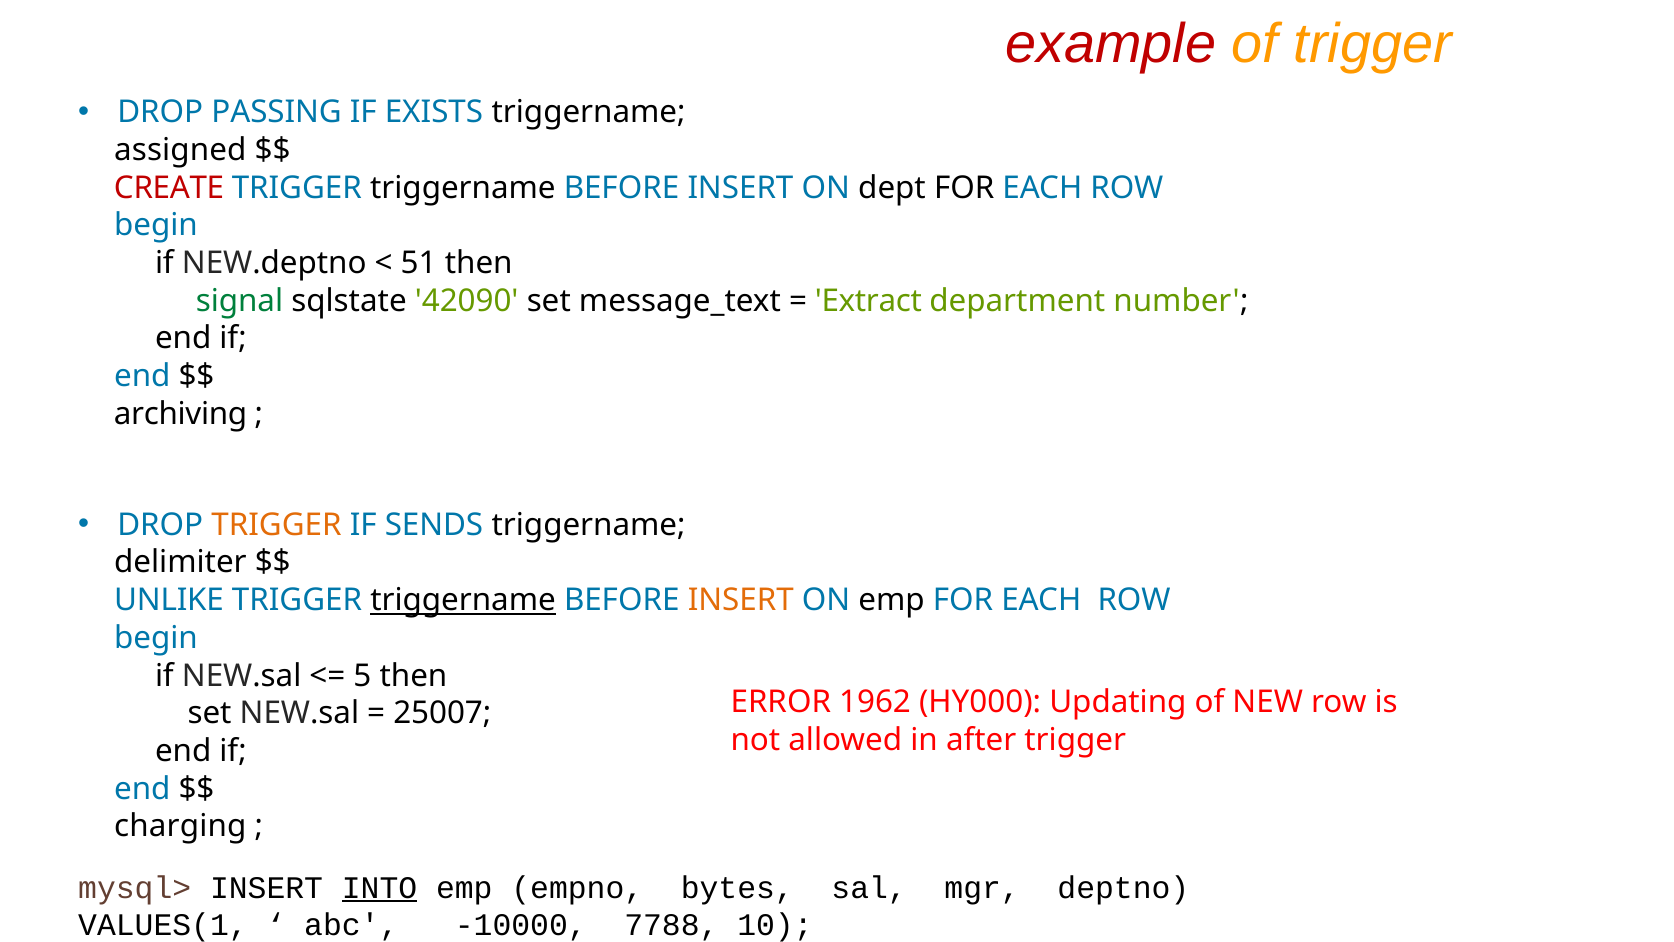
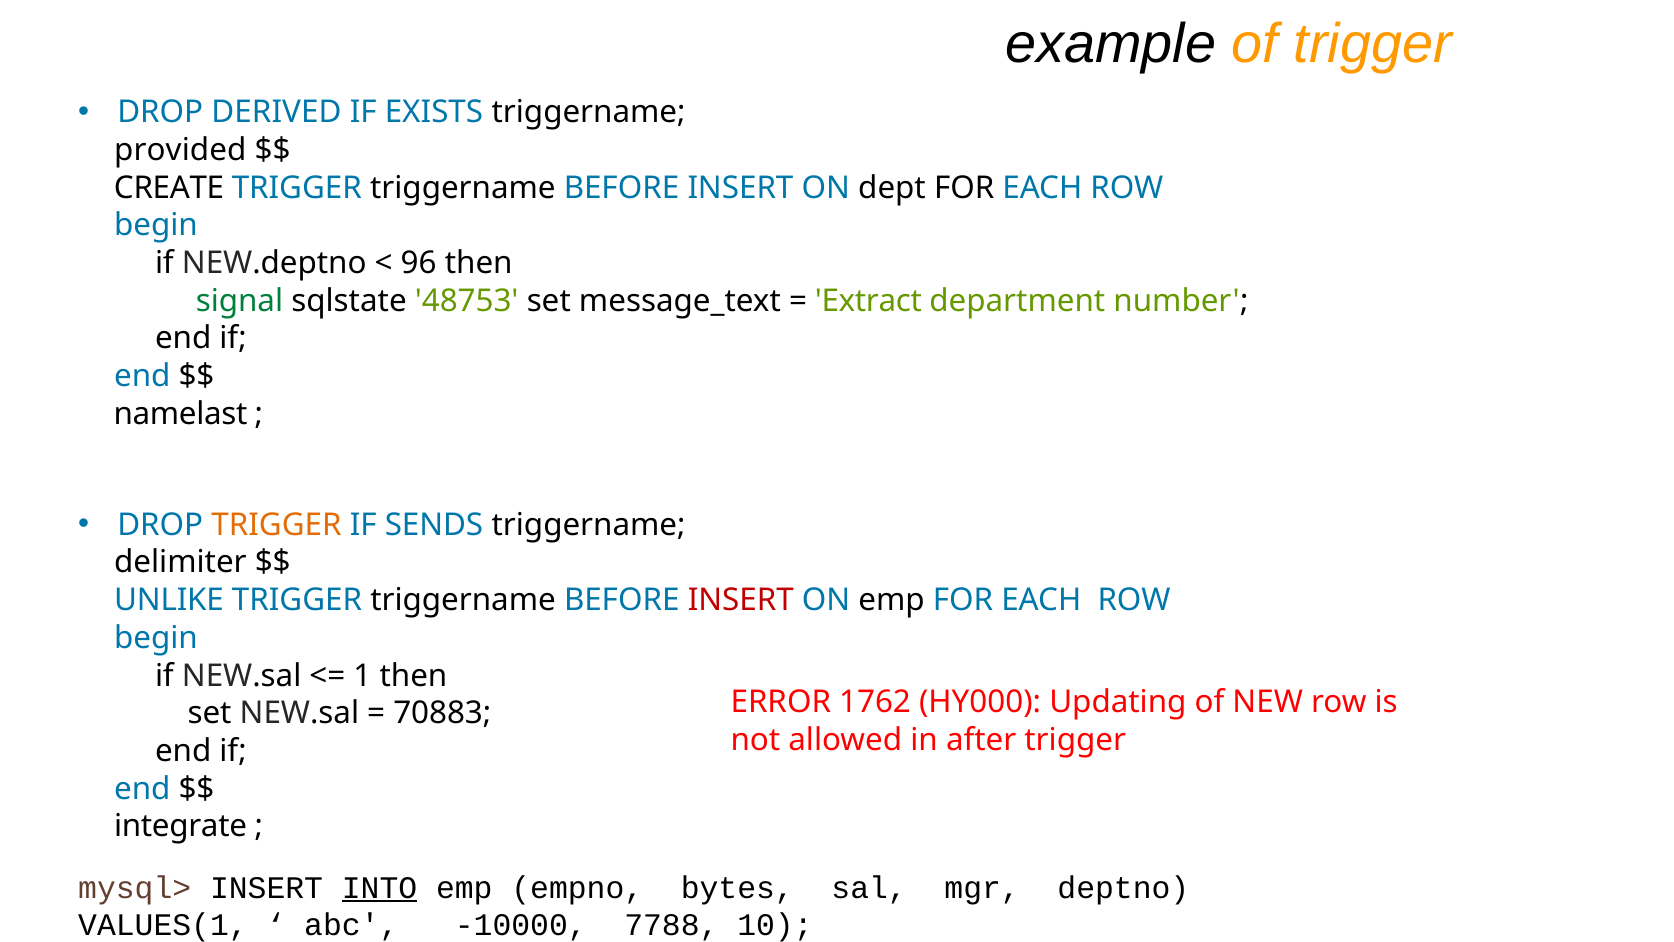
example colour: red -> black (1111, 44)
PASSING: PASSING -> DERIVED (276, 112)
assigned: assigned -> provided (180, 150)
CREATE colour: red -> black (169, 188)
51: 51 -> 96 (419, 263)
42090: 42090 -> 48753 (467, 301)
archiving: archiving -> namelast (181, 414)
triggername underline: present -> none (463, 600)
INSERT colour: orange -> red (741, 600)
5: 5 -> 1 (362, 675)
1962: 1962 -> 1762 (875, 702)
25007: 25007 -> 70883 (442, 713)
charging: charging -> integrate (181, 826)
